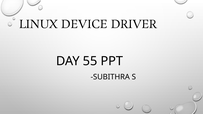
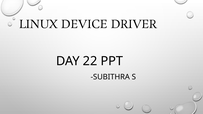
55: 55 -> 22 (90, 61)
